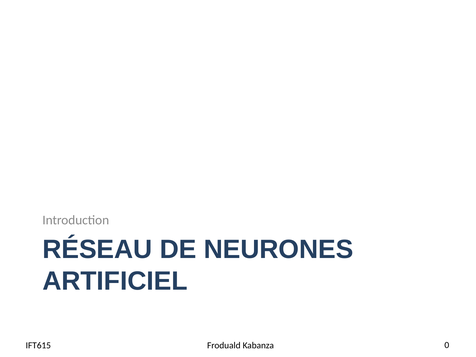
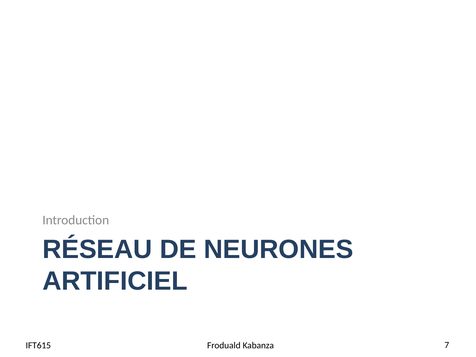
0: 0 -> 7 (447, 345)
